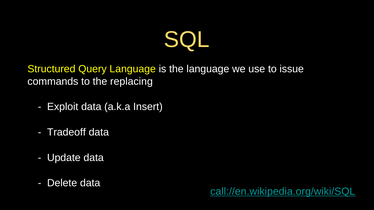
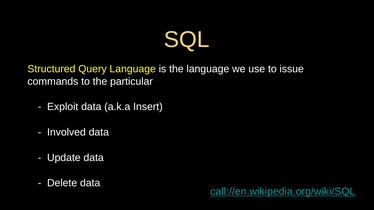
replacing: replacing -> particular (131, 82)
Tradeoff: Tradeoff -> Involved (66, 132)
